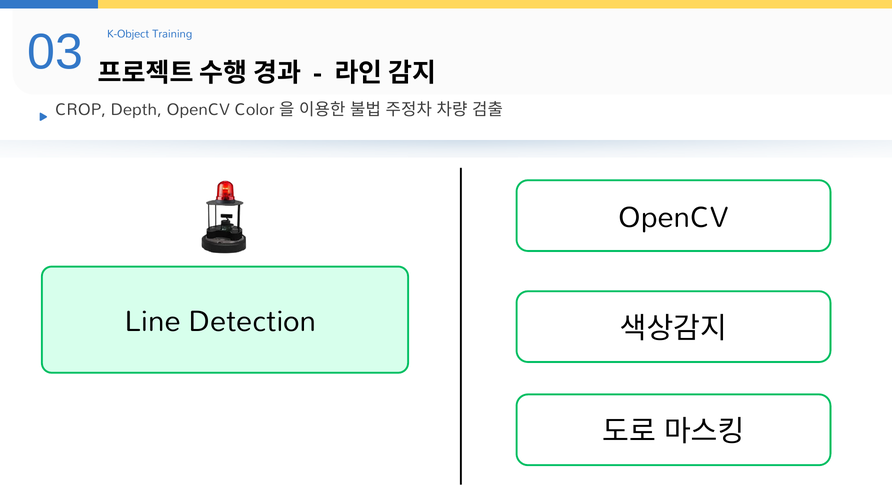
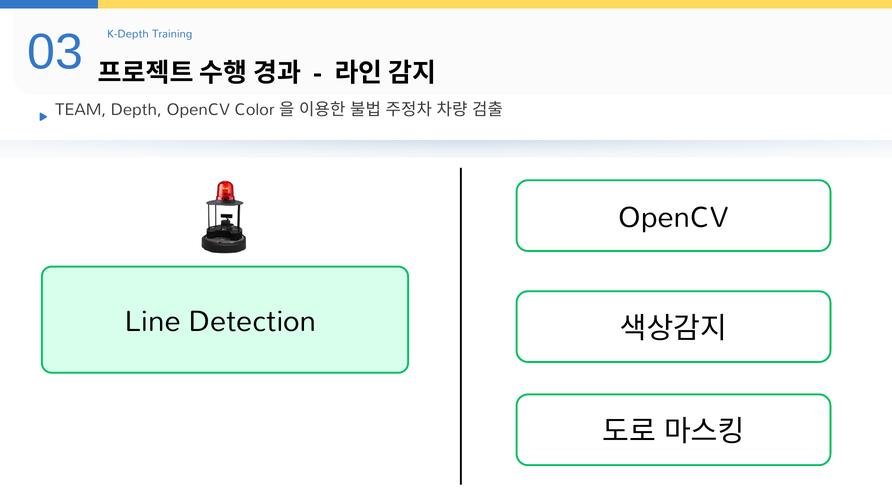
K-Object: K-Object -> K-Depth (128, 34)
CROP: CROP -> TEAM (81, 110)
